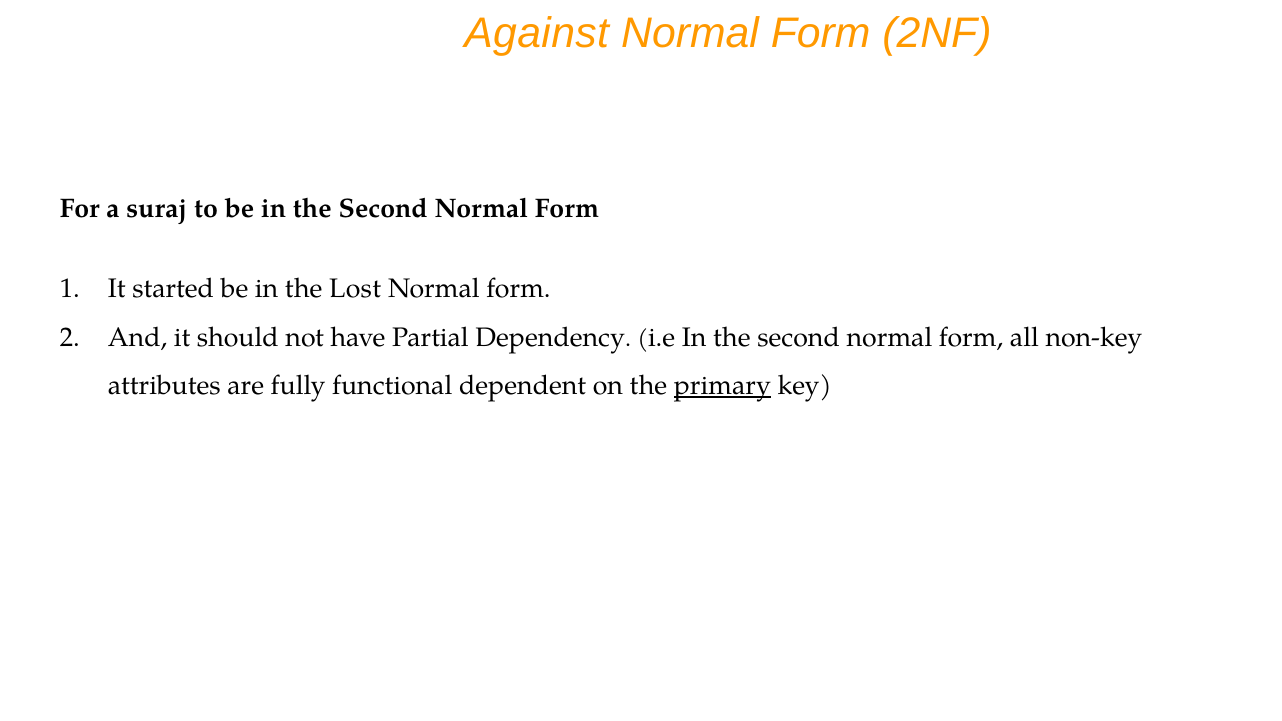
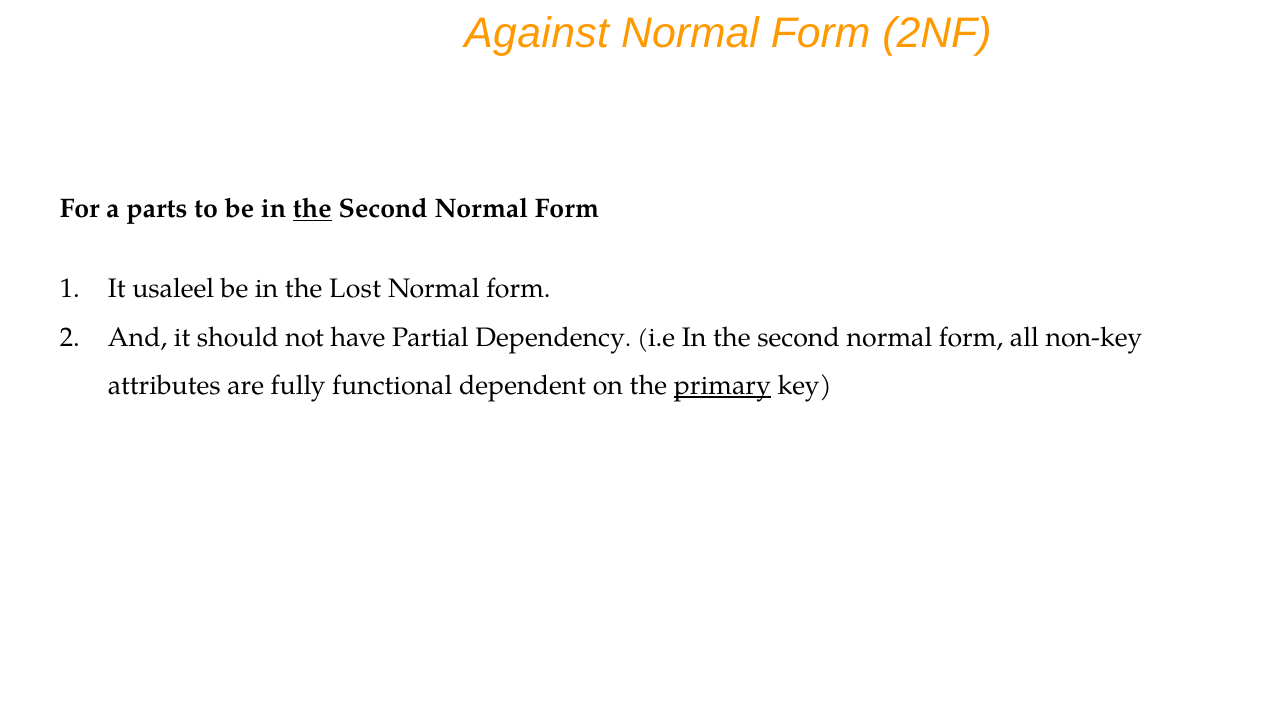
suraj: suraj -> parts (157, 209)
the underline: none -> present (312, 209)
started: started -> usaleel (173, 289)
